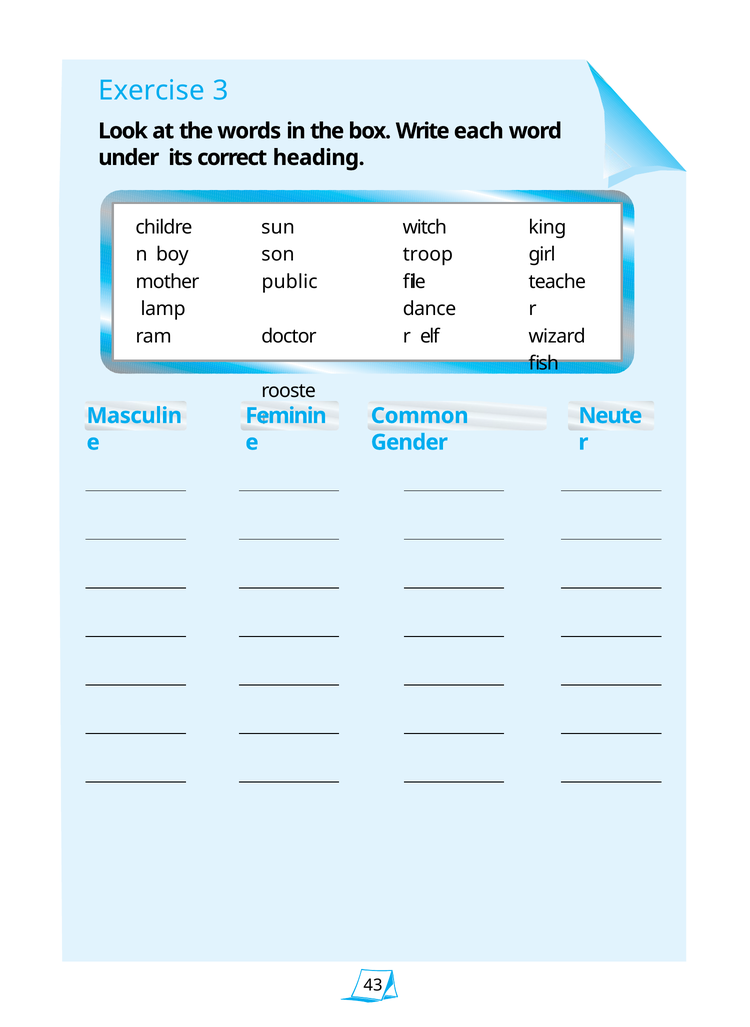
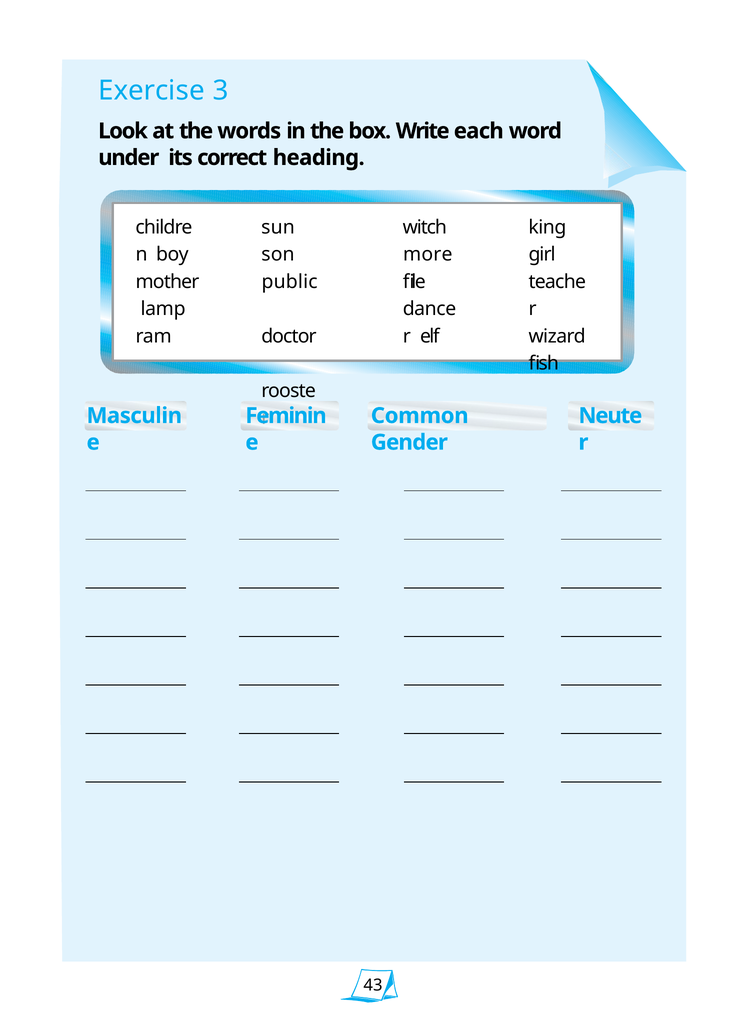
troop: troop -> more (428, 254)
